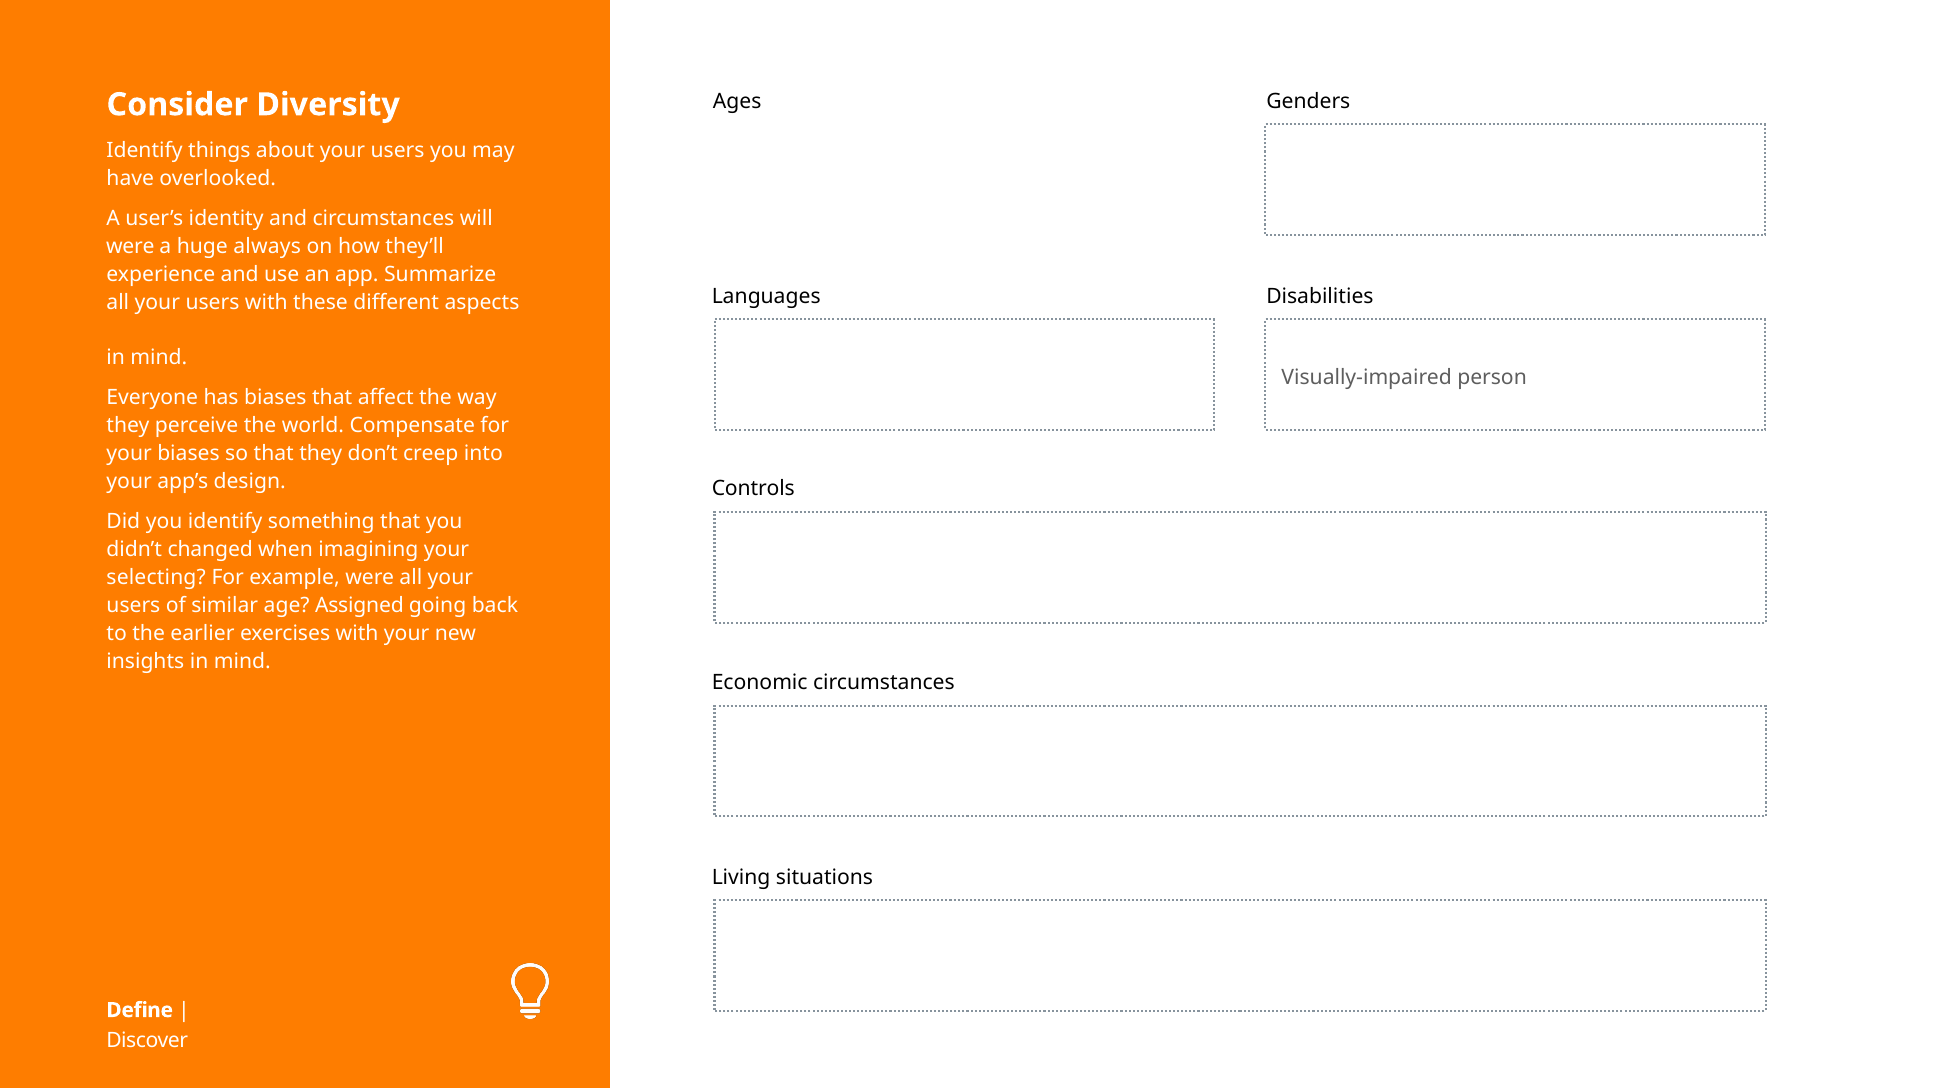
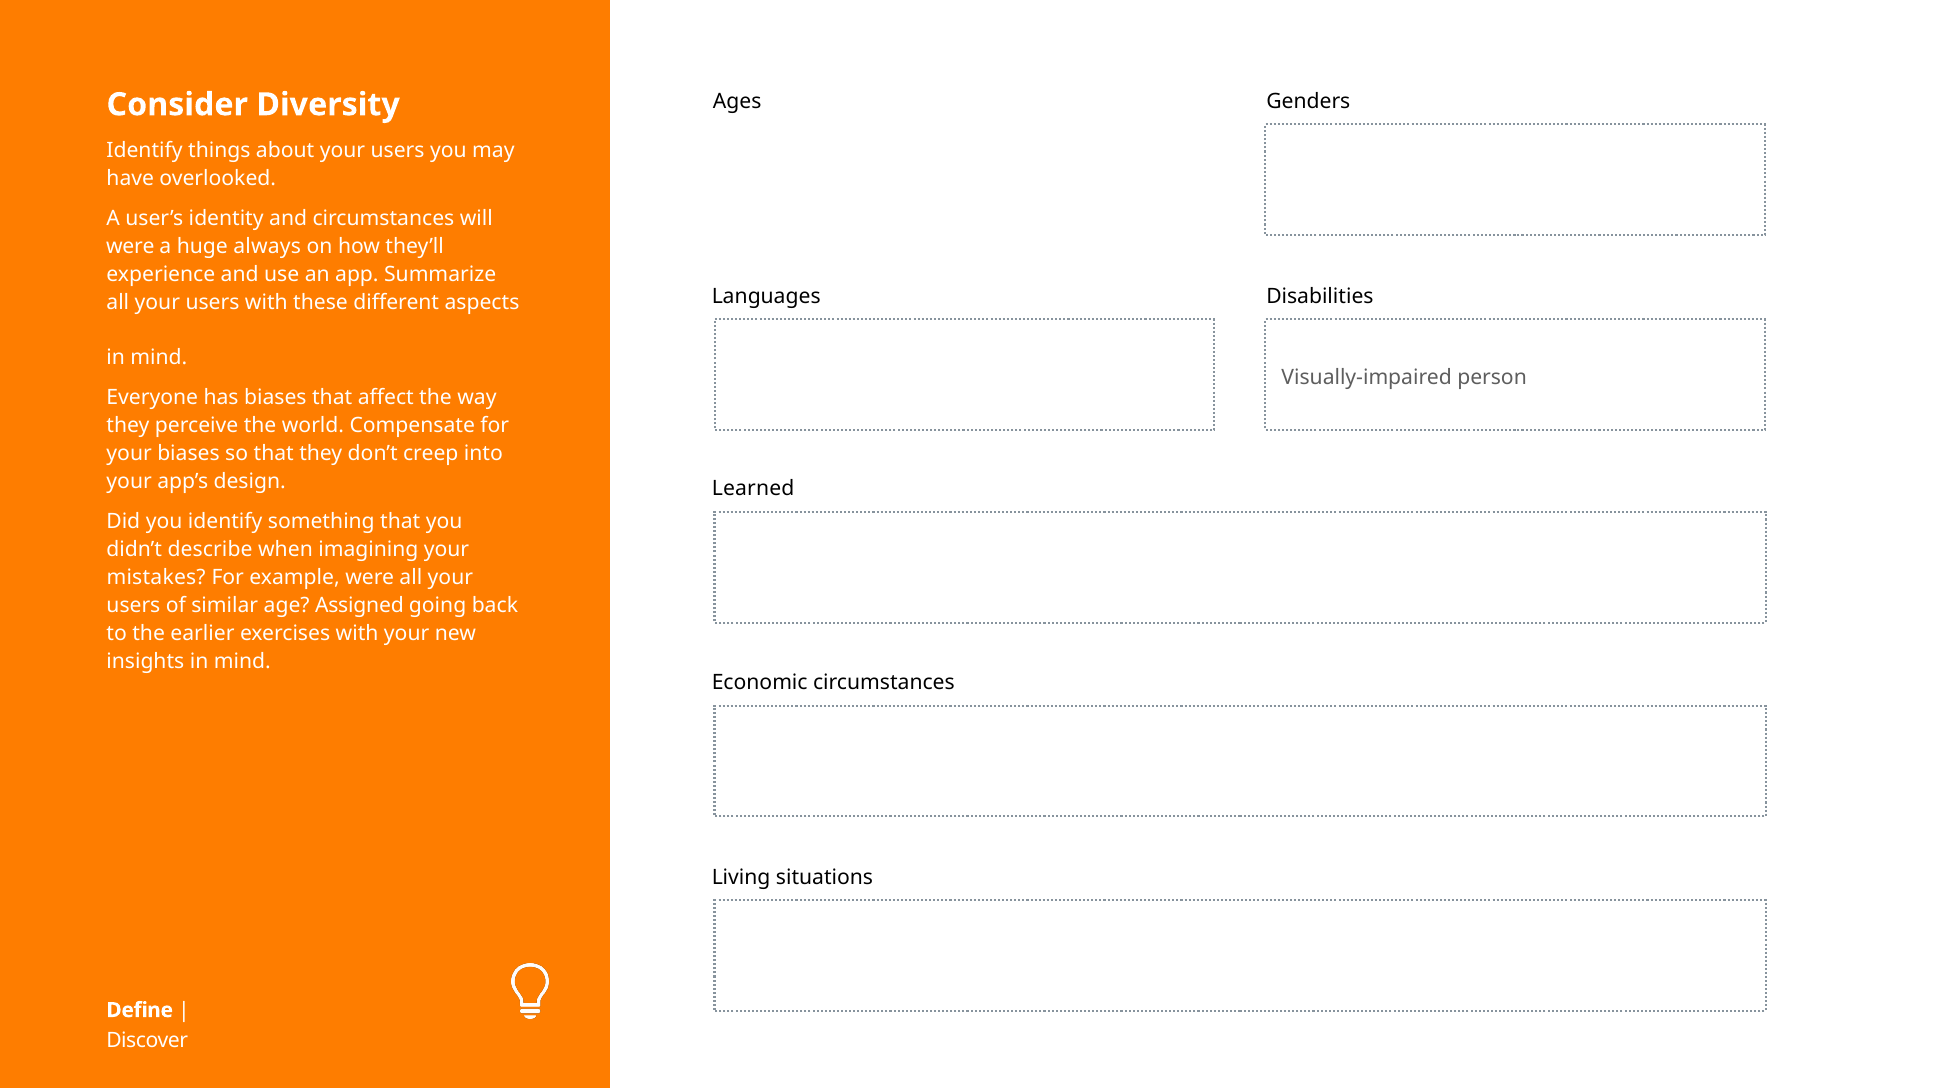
Controls: Controls -> Learned (753, 489)
changed: changed -> describe (210, 549)
selecting: selecting -> mistakes (156, 577)
